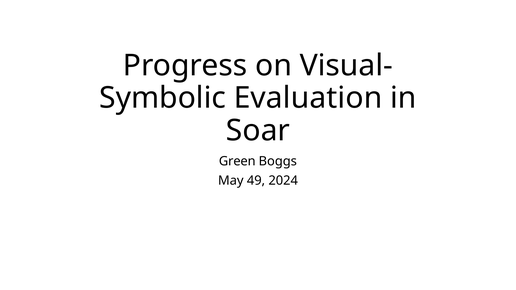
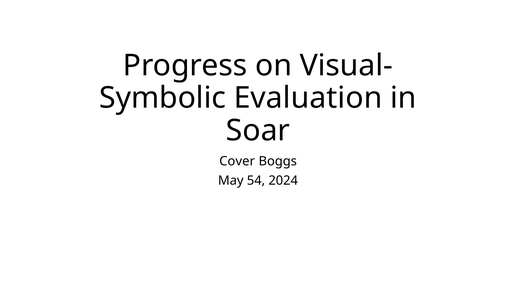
Green: Green -> Cover (237, 161)
49: 49 -> 54 (256, 181)
